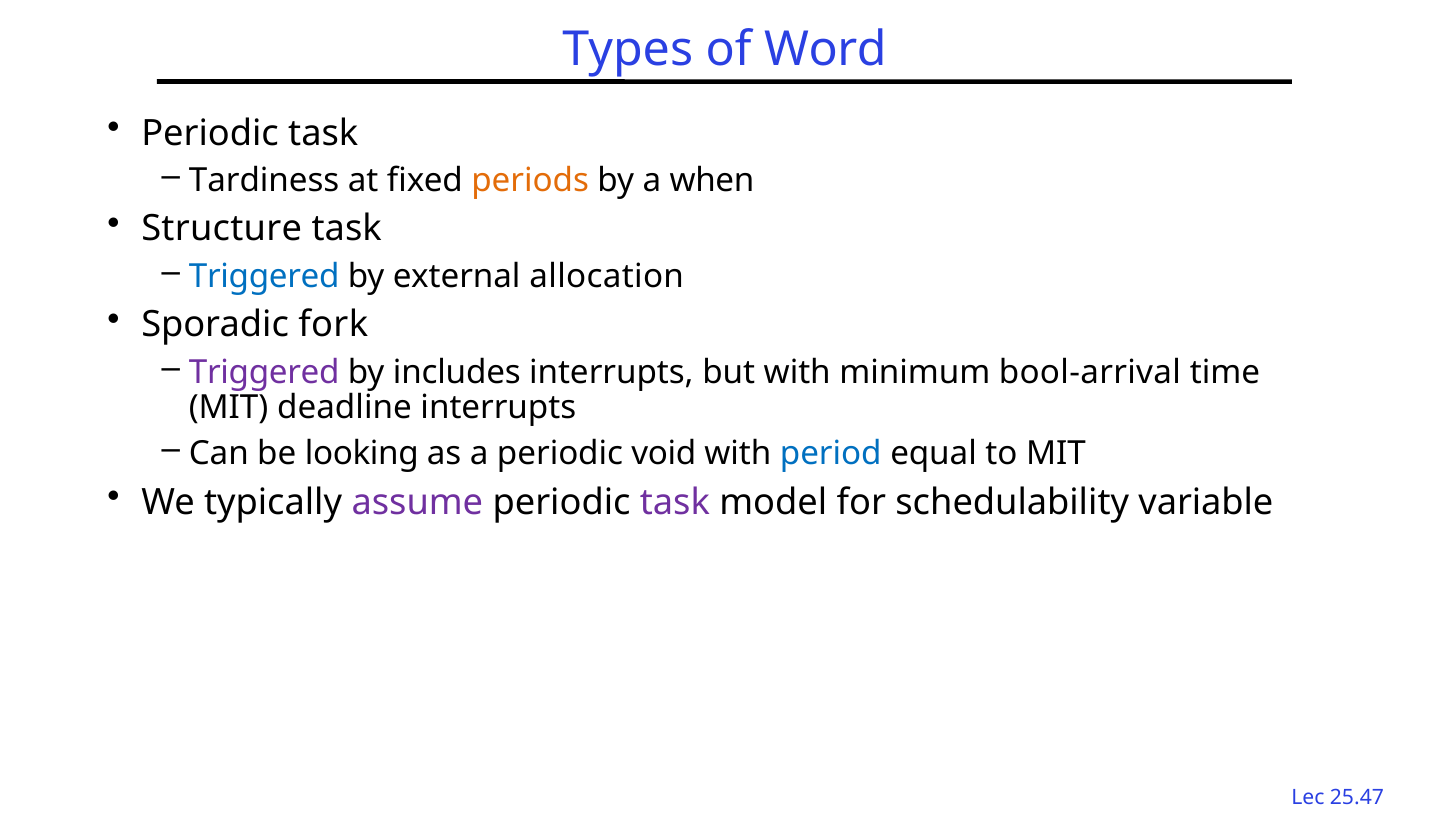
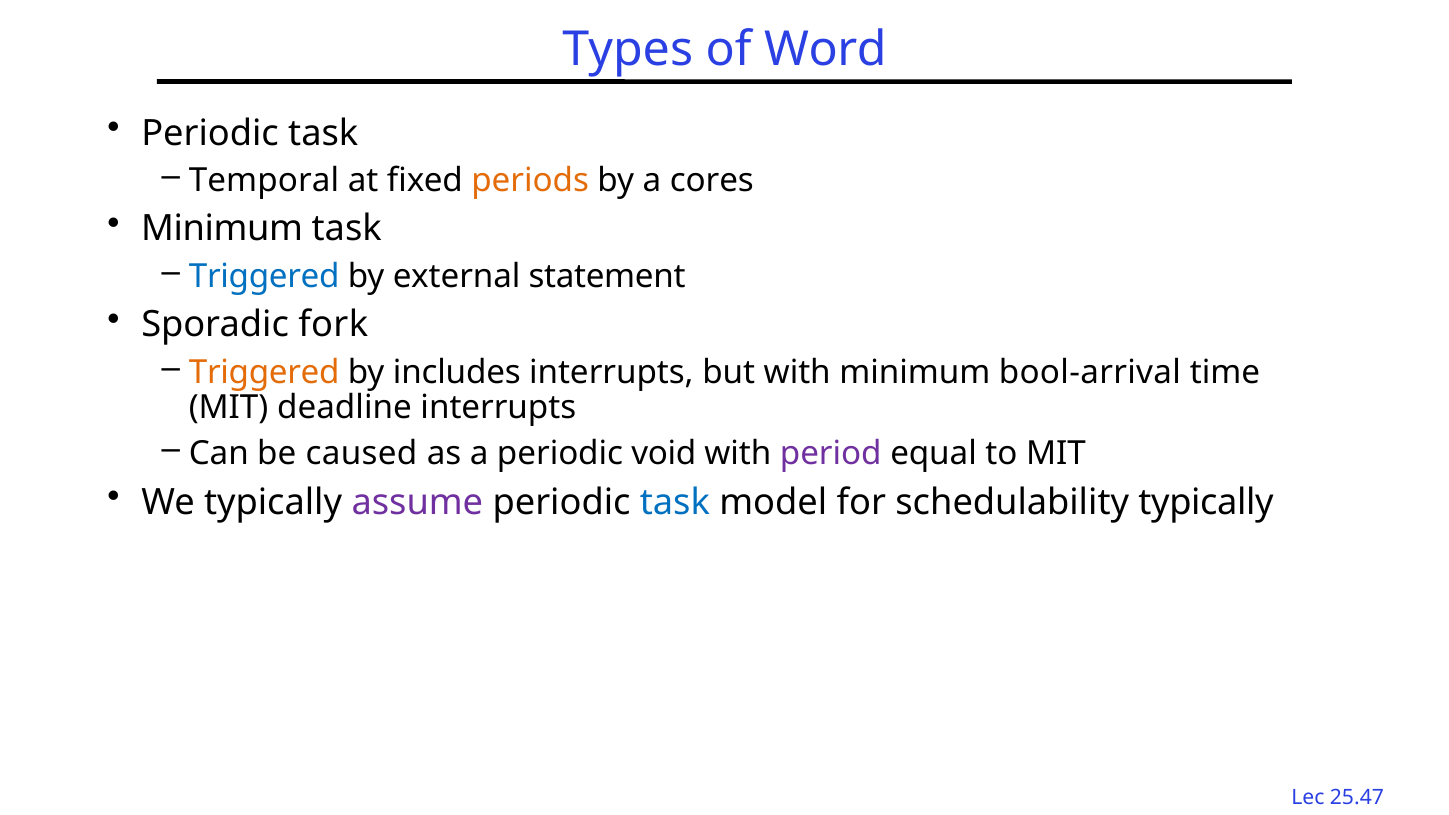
Tardiness: Tardiness -> Temporal (264, 181)
when: when -> cores (712, 181)
Structure: Structure -> Minimum (222, 229)
allocation: allocation -> statement (607, 276)
Triggered colour: purple -> orange (264, 372)
looking: looking -> caused (361, 454)
period colour: blue -> purple (831, 454)
task colour: purple -> blue (675, 502)
schedulability variable: variable -> typically (1206, 502)
